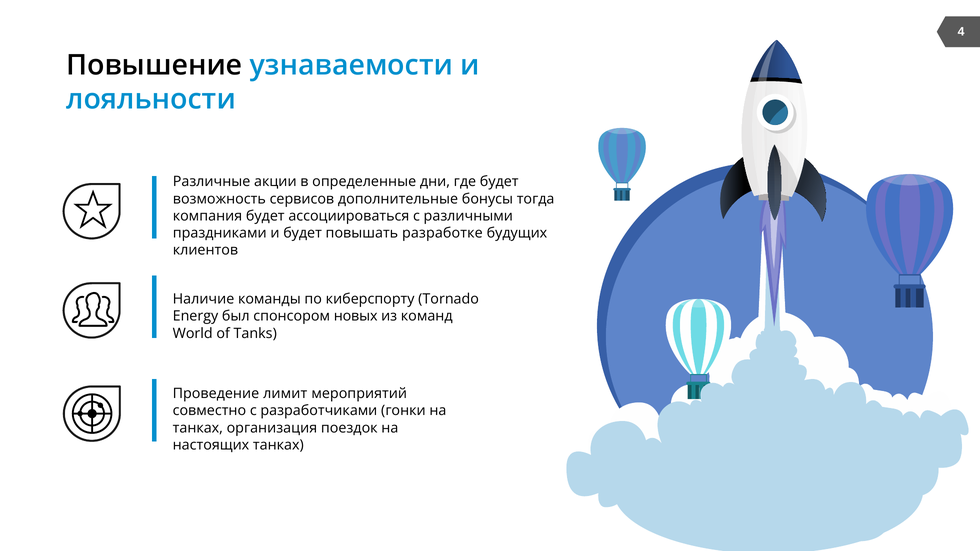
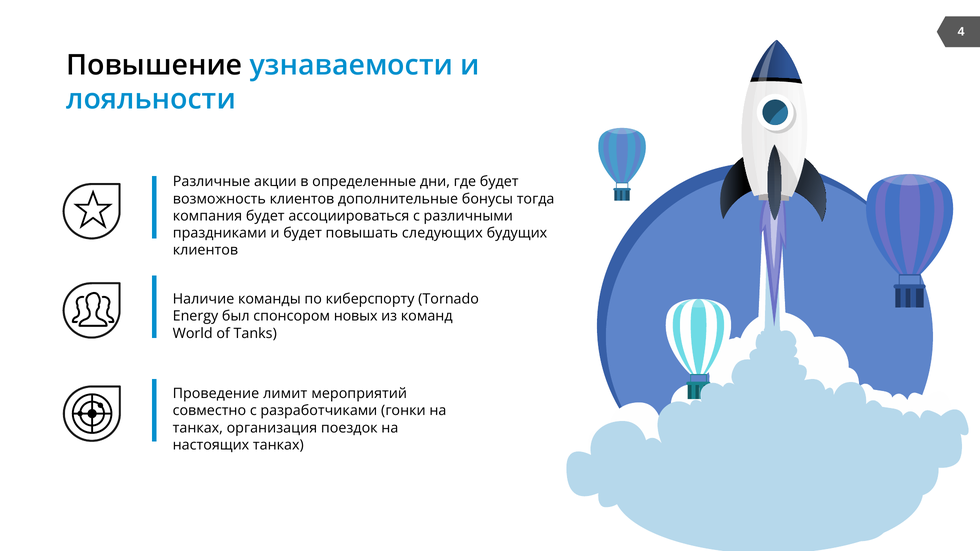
возможность сервисов: сервисов -> клиентов (302, 199)
разработке: разработке -> следующих (442, 233)
